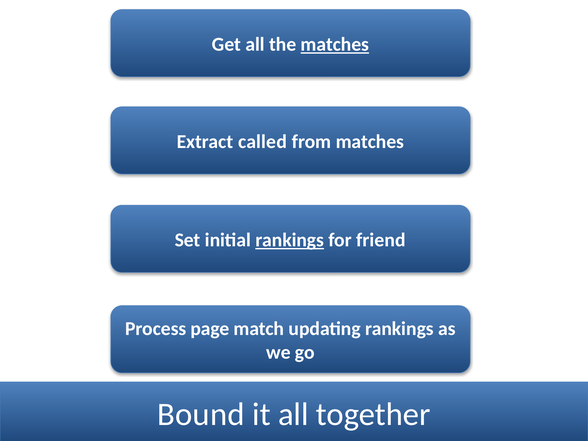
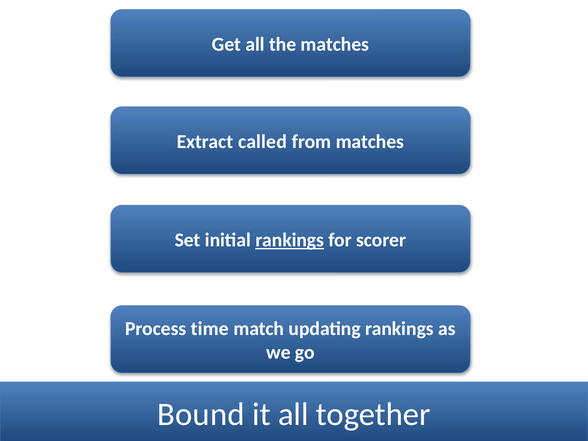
matches underline: present -> none (335, 44)
friend: friend -> scorer (381, 240)
page: page -> time (210, 329)
